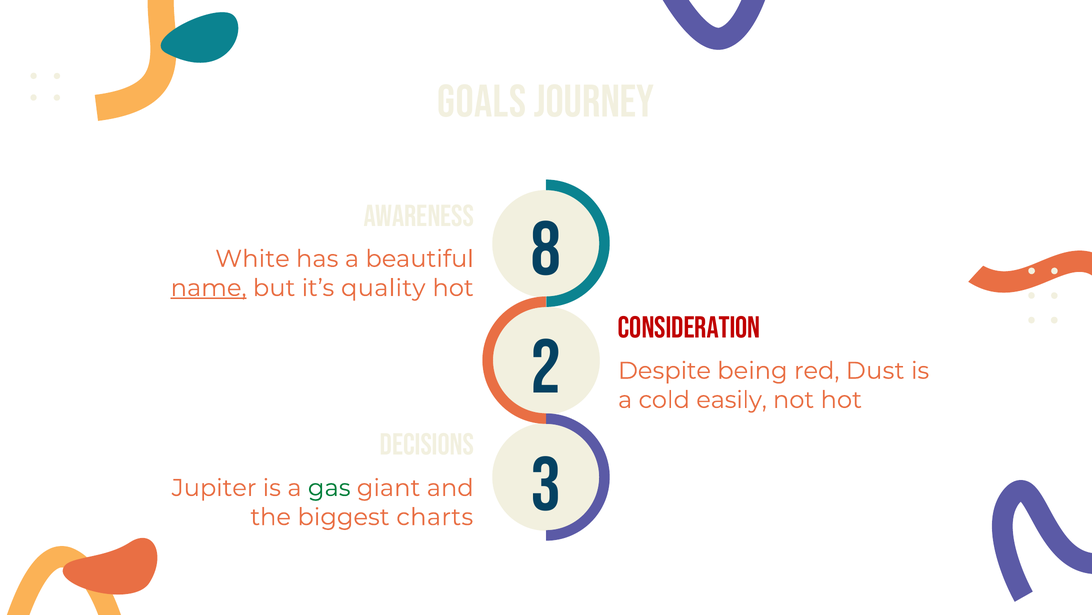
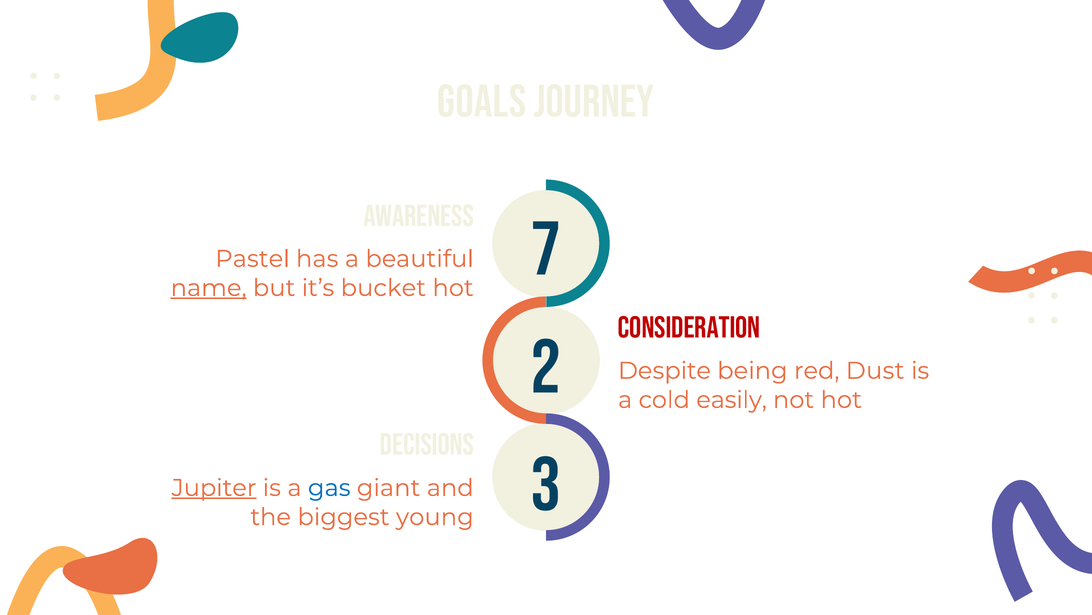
White: White -> Pastel (253, 259)
quality: quality -> bucket (383, 288)
8: 8 -> 7 (546, 250)
Jupiter underline: none -> present (214, 487)
gas colour: green -> blue (329, 487)
charts: charts -> young (435, 517)
